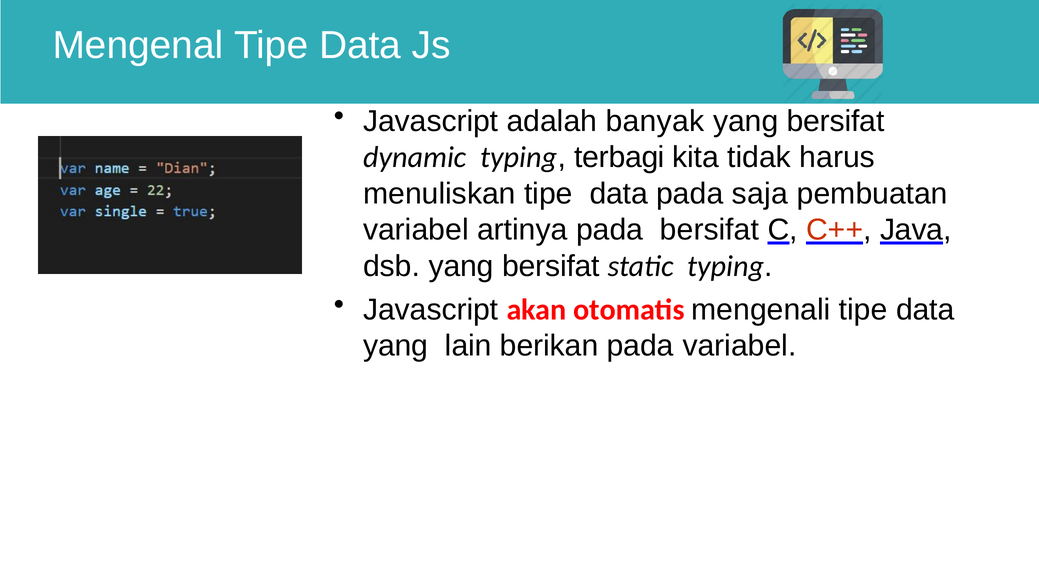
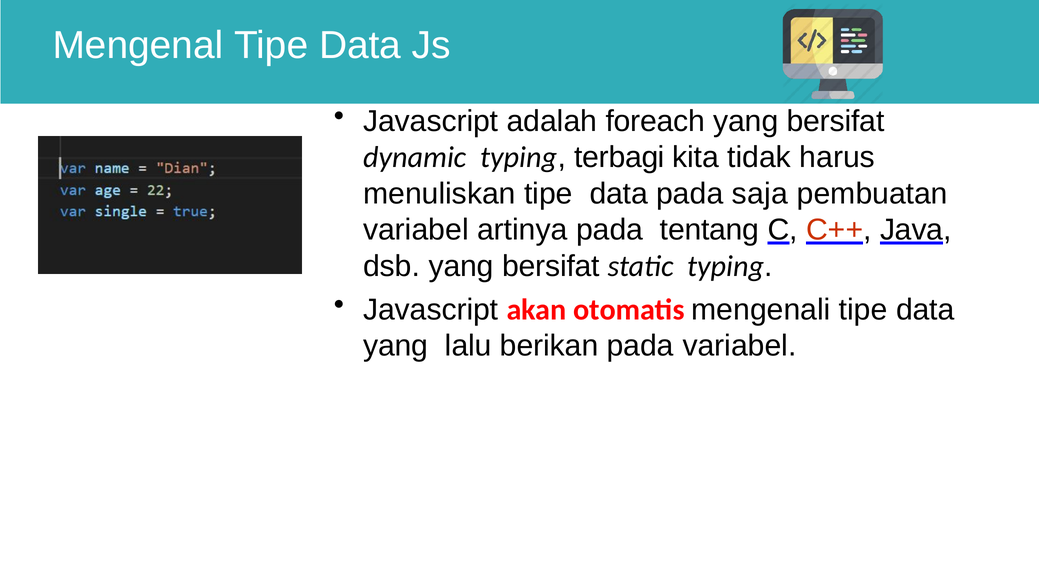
banyak: banyak -> foreach (655, 121)
pada bersifat: bersifat -> tentang (710, 230)
lain: lain -> lalu (468, 346)
